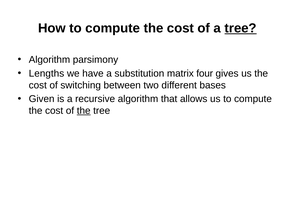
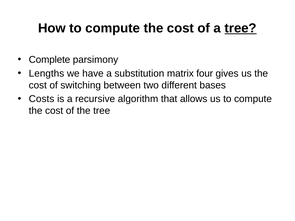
Algorithm: Algorithm -> Complete (49, 60)
Given: Given -> Costs (42, 99)
the underline: present -> none (84, 111)
